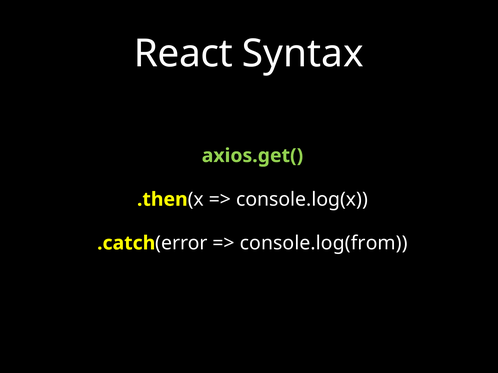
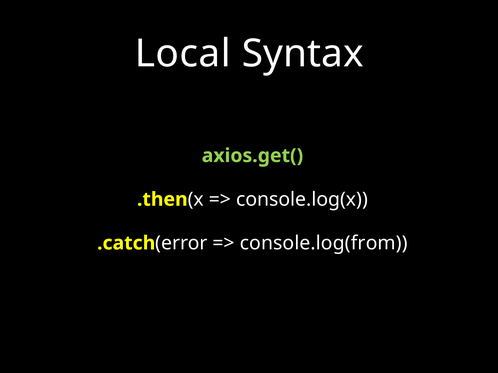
React: React -> Local (183, 54)
